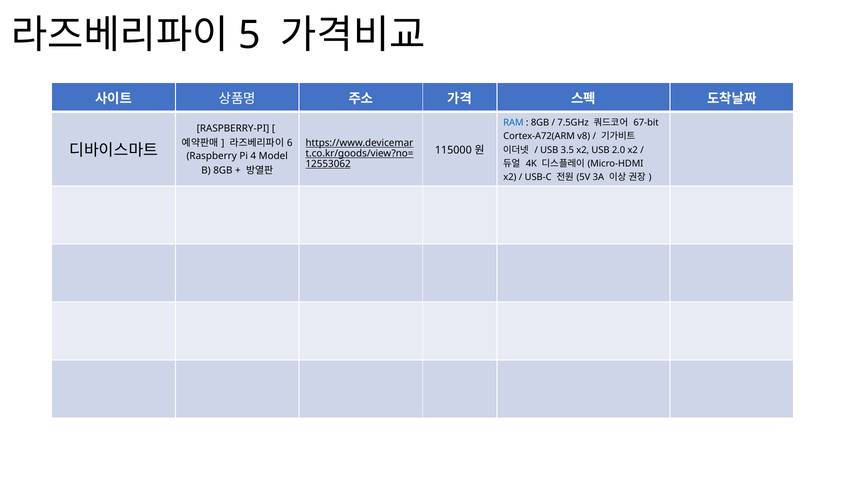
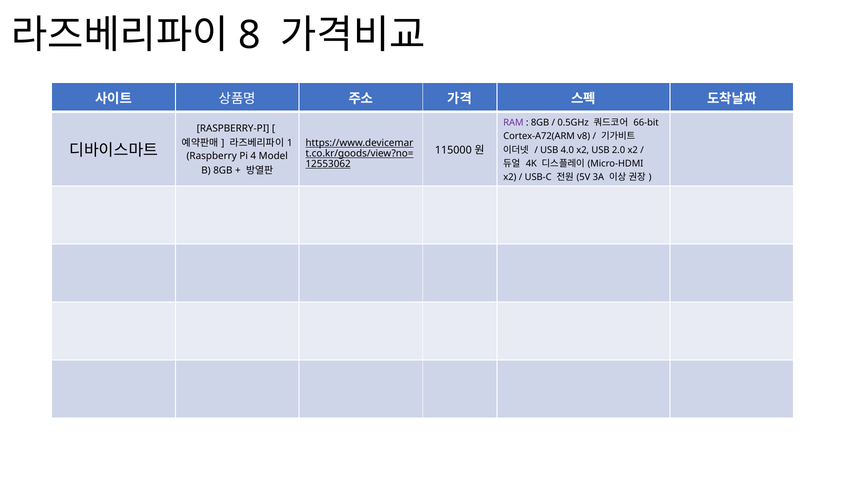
5: 5 -> 8 (250, 35)
RAM colour: blue -> purple (513, 123)
7.5GHz: 7.5GHz -> 0.5GHz (573, 123)
67-bit: 67-bit -> 66-bit (646, 123)
6: 6 -> 1 (290, 143)
3.5: 3.5 -> 4.0 (567, 150)
